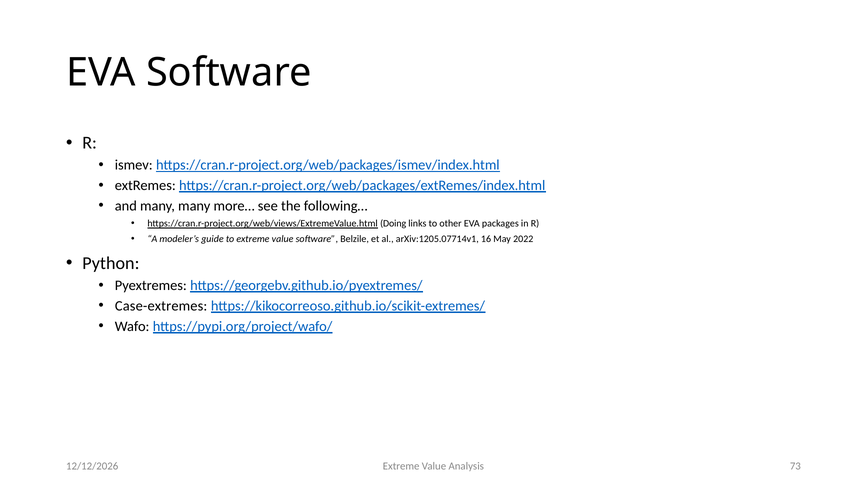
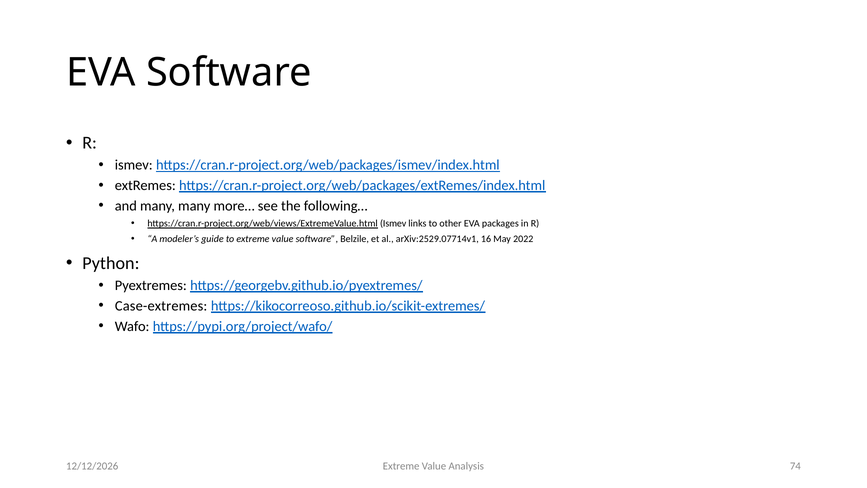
https://cran.r-project.org/web/views/ExtremeValue.html Doing: Doing -> Ismev (393, 224)
arXiv:1205.07714v1: arXiv:1205.07714v1 -> arXiv:2529.07714v1 (437, 239)
73: 73 -> 74 (795, 466)
